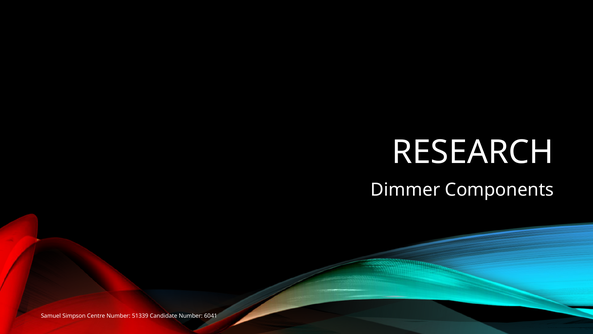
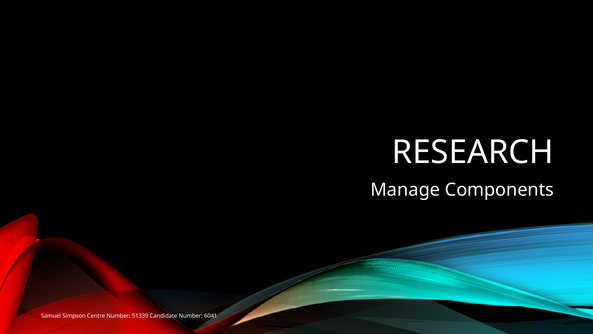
Dimmer: Dimmer -> Manage (405, 190)
